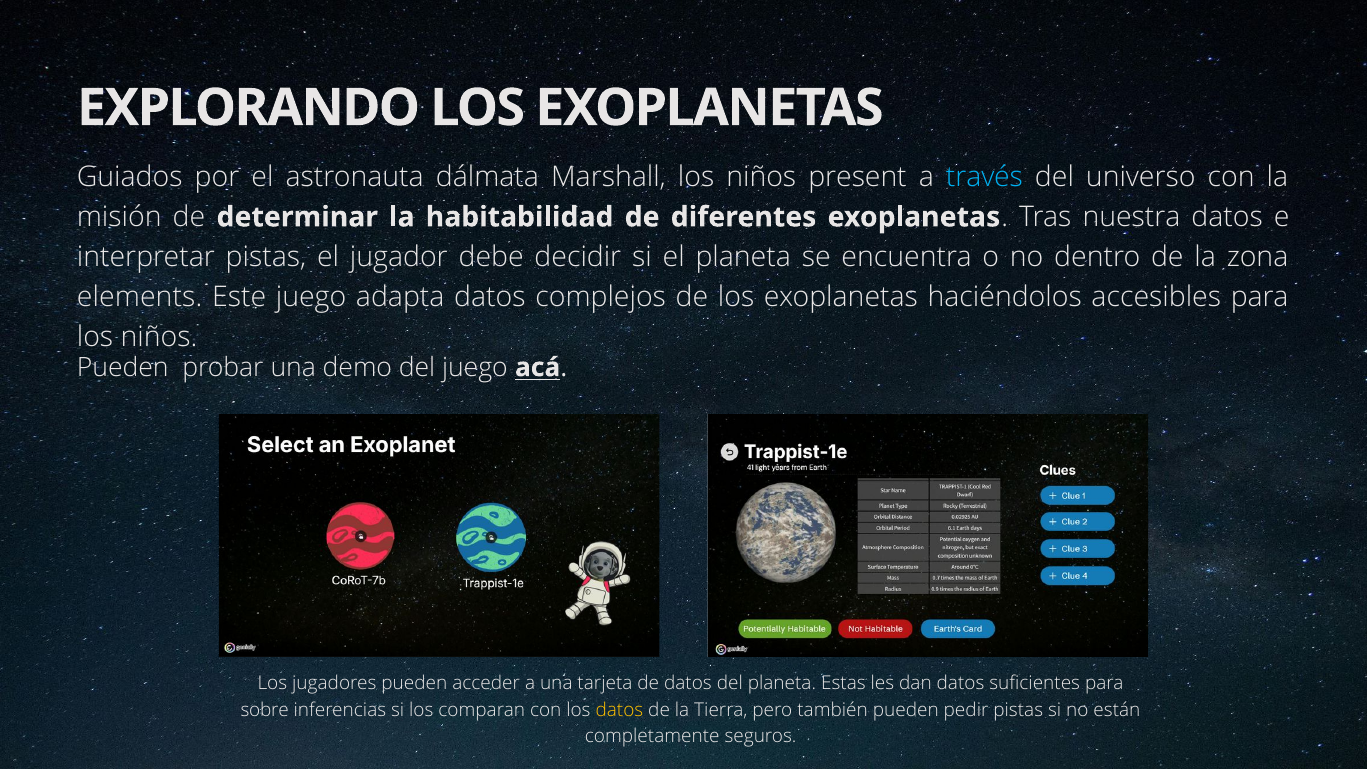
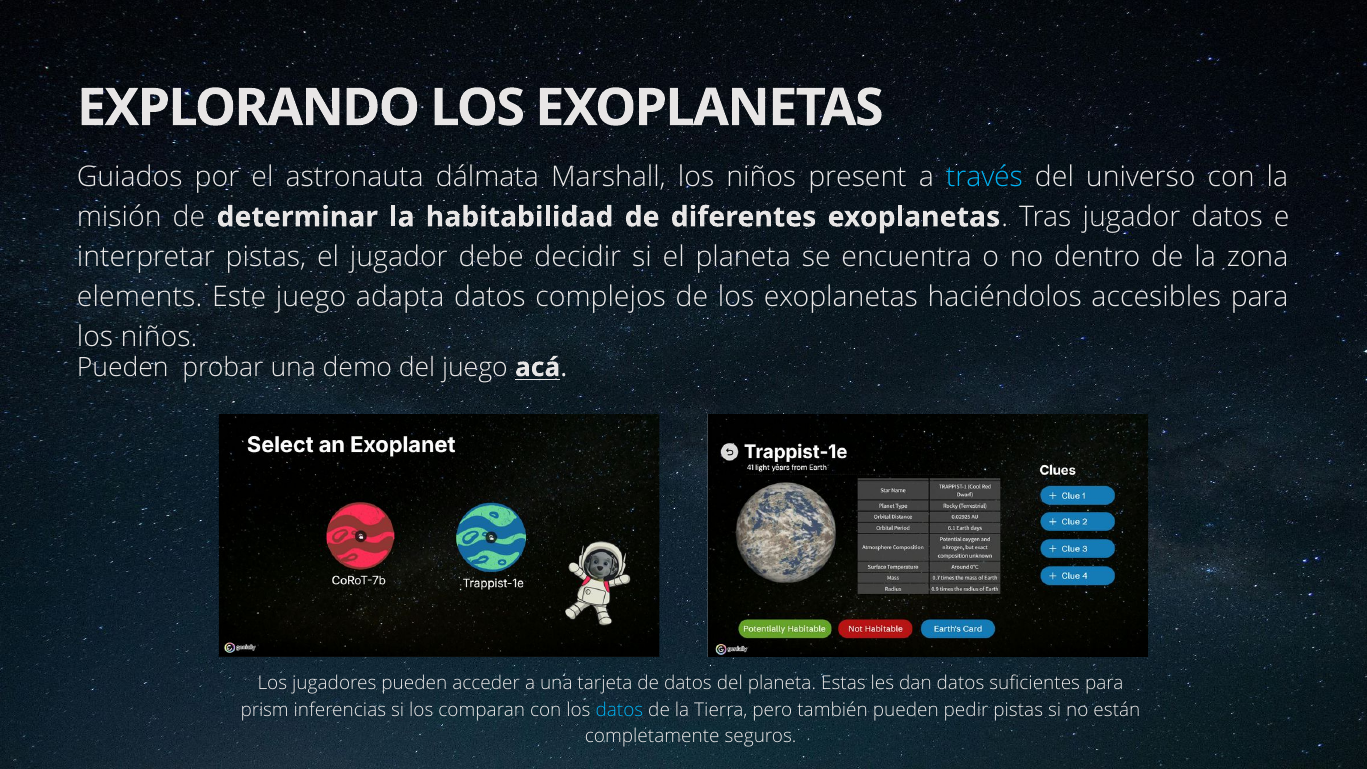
Tras nuestra: nuestra -> jugador (1131, 217)
sobre: sobre -> prism (265, 710)
datos colour: yellow -> light blue (619, 710)
